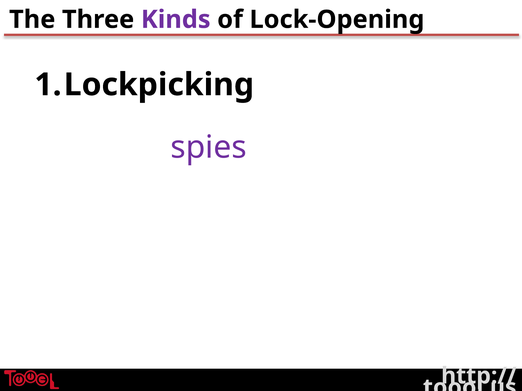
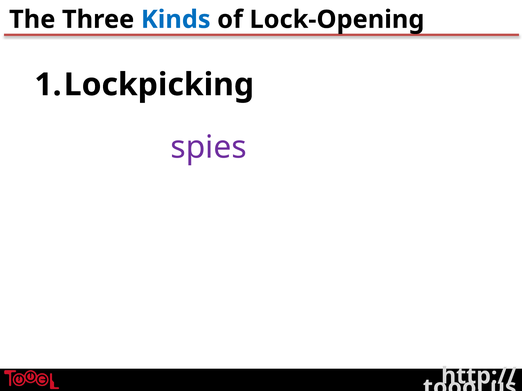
Kinds colour: purple -> blue (176, 20)
